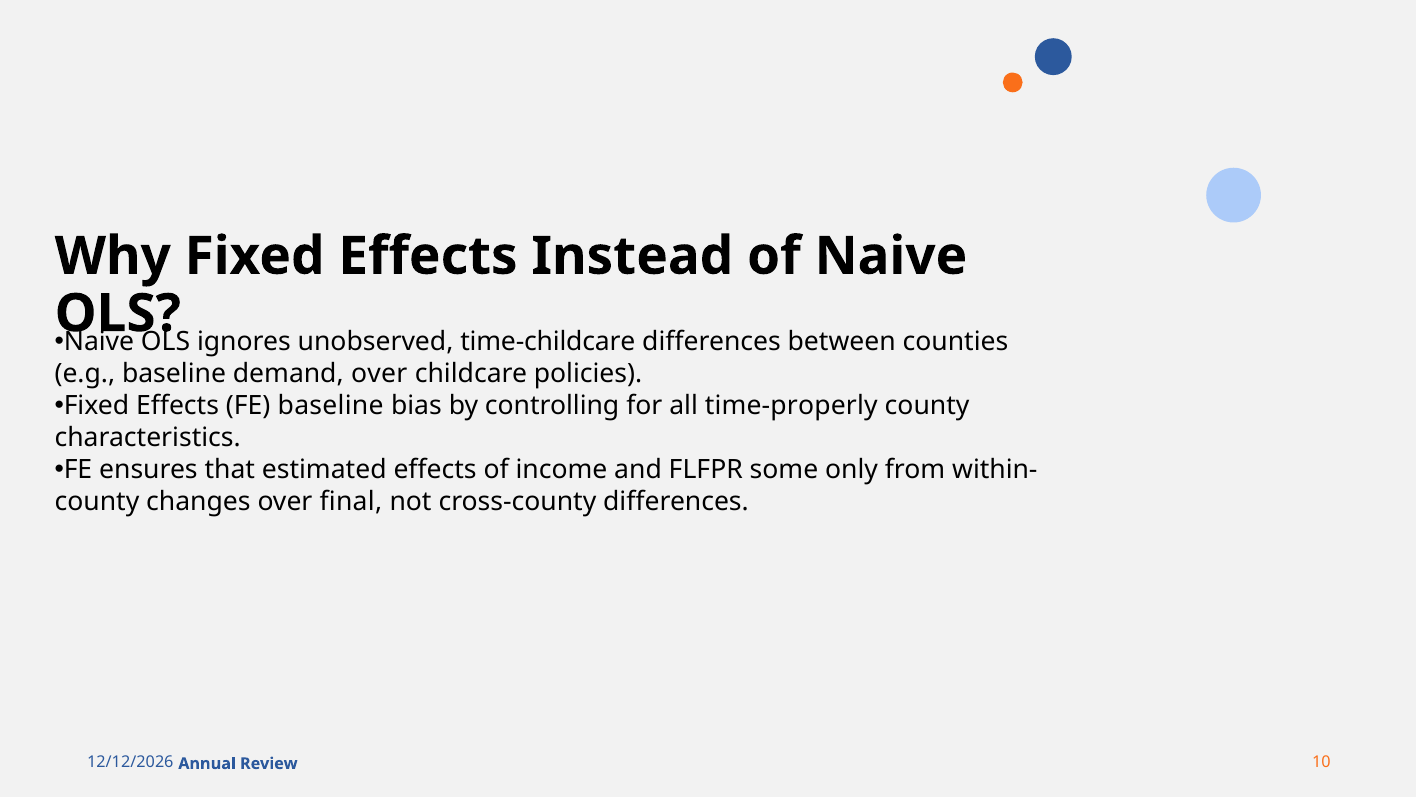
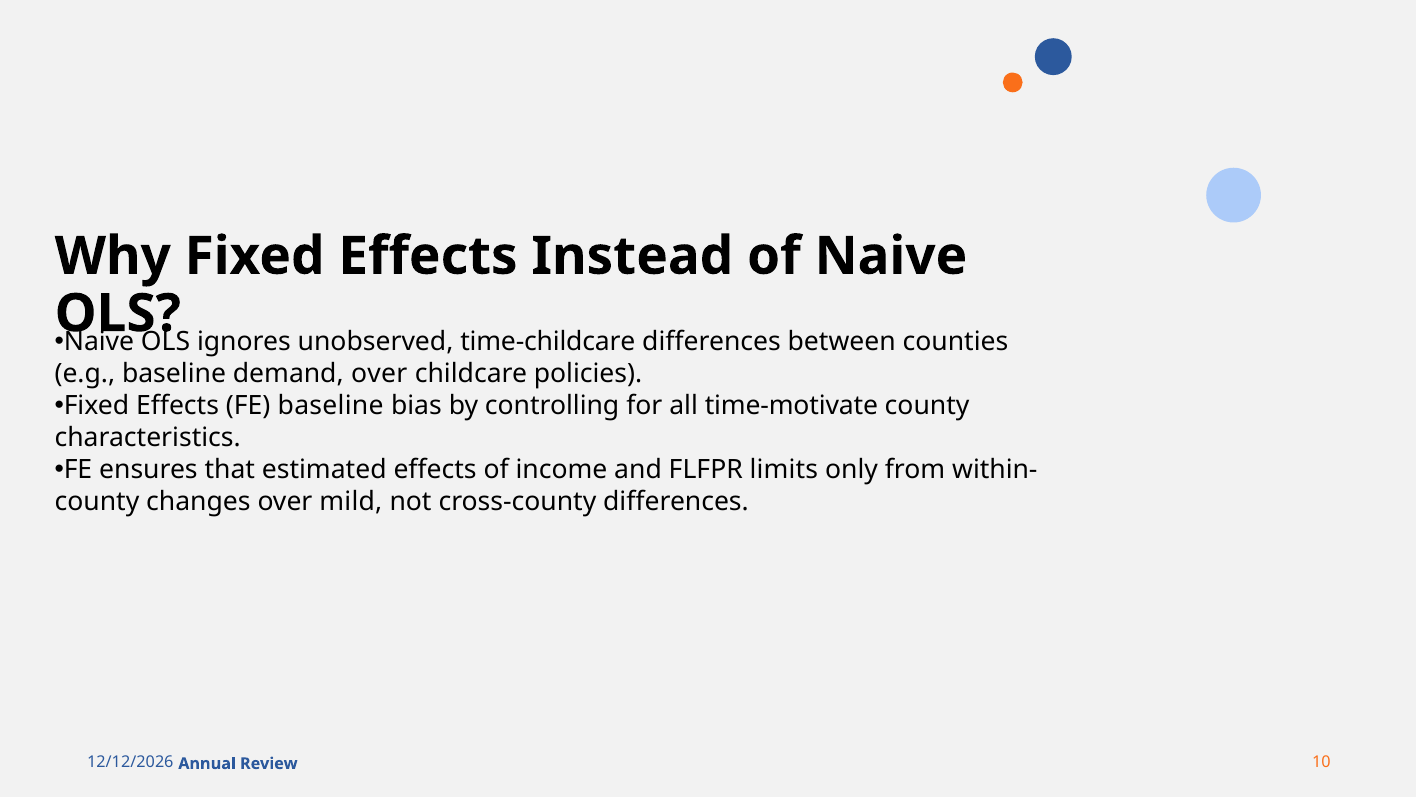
time-properly: time-properly -> time-motivate (791, 406)
some: some -> limits (784, 469)
final: final -> mild (351, 501)
